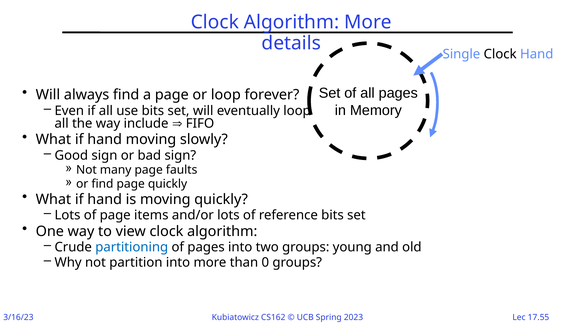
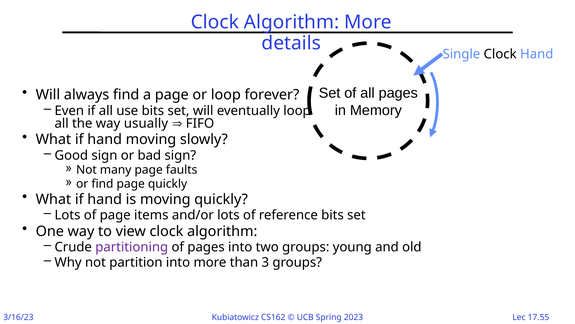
include: include -> usually (146, 123)
partitioning colour: blue -> purple (132, 247)
0: 0 -> 3 (265, 262)
